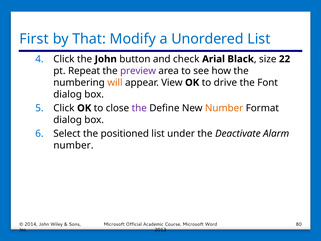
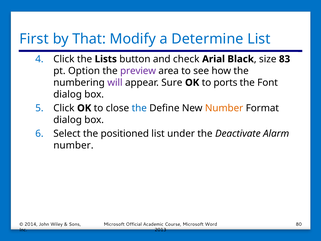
Unordered: Unordered -> Determine (207, 39)
the John: John -> Lists (106, 59)
22: 22 -> 83 (285, 59)
Repeat: Repeat -> Option (84, 71)
will colour: orange -> purple (115, 83)
View: View -> Sure (172, 83)
drive: drive -> ports (225, 83)
the colour: purple -> blue (139, 108)
